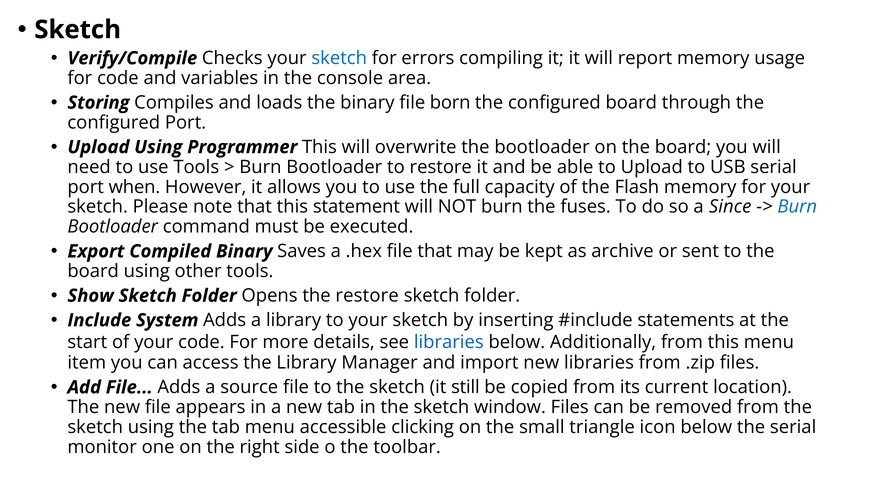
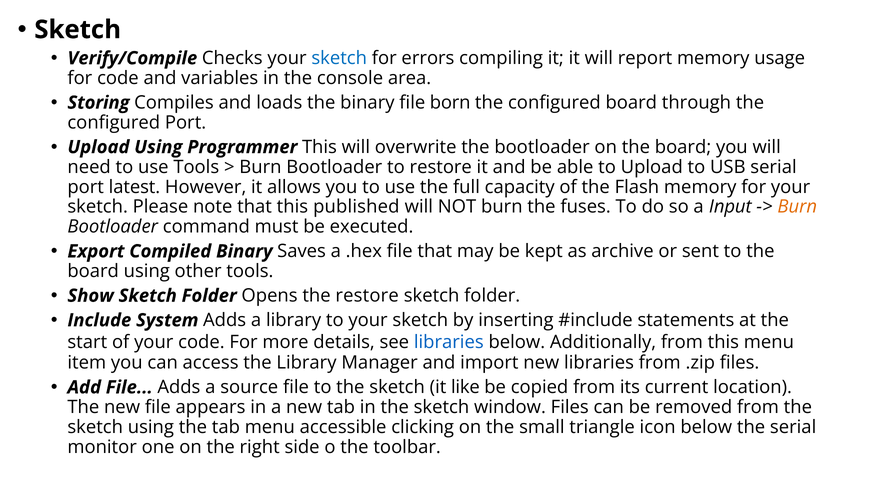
when: when -> latest (134, 187)
statement: statement -> published (356, 207)
Since: Since -> Input (730, 207)
Burn colour: blue -> orange (797, 207)
still: still -> like (465, 387)
